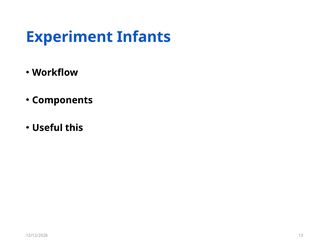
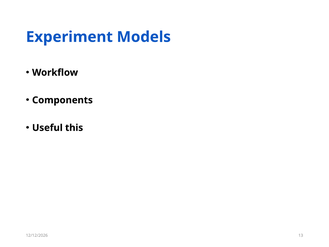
Infants: Infants -> Models (144, 37)
